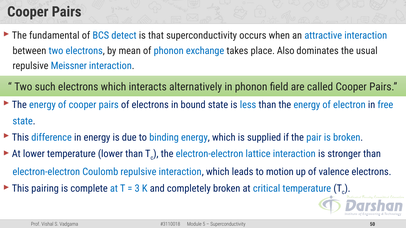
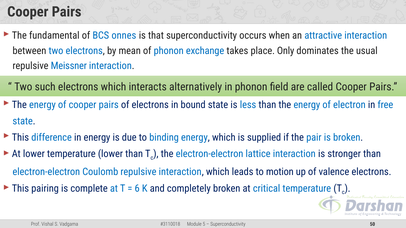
detect: detect -> onnes (124, 36)
Also: Also -> Only (286, 51)
3: 3 -> 6 (137, 189)
